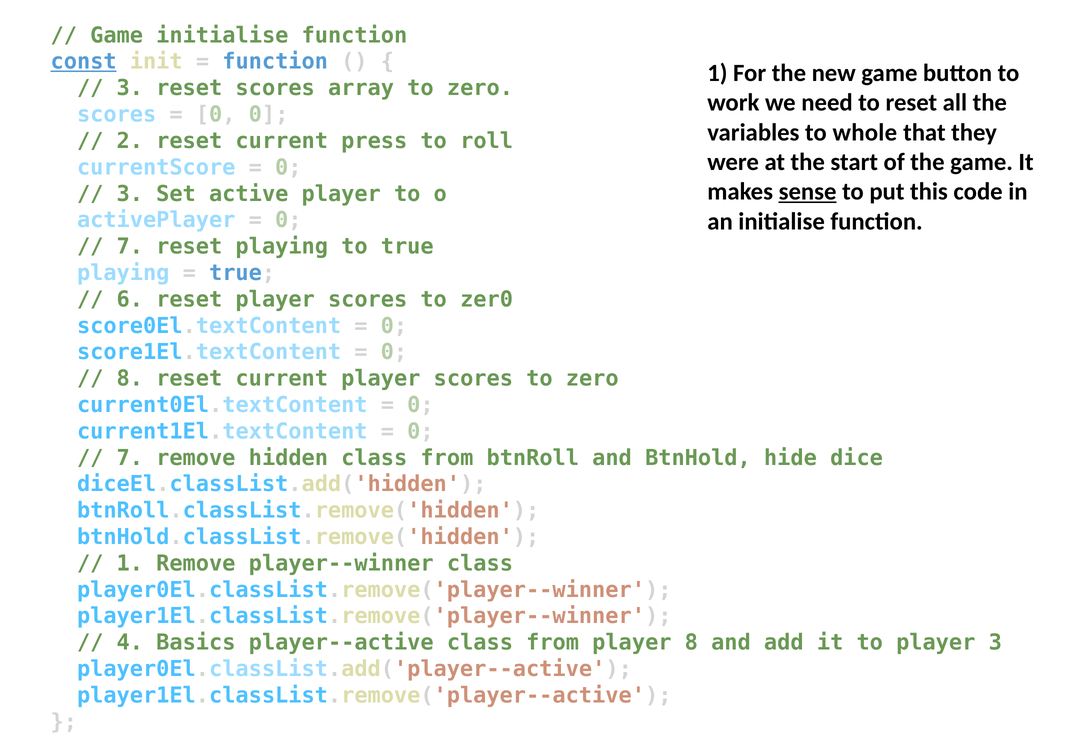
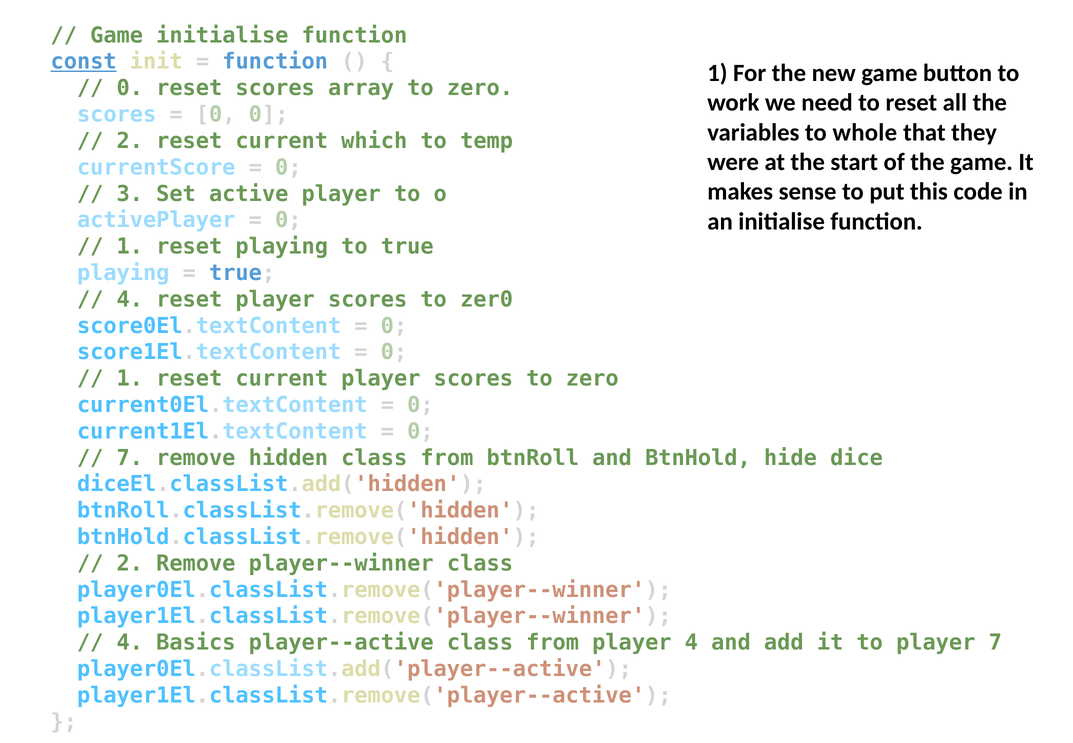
3: 3 -> 0 (130, 88)
press: press -> which (374, 141)
roll: roll -> temp (487, 141)
sense underline: present -> none (808, 192)
7: 7 -> 1 (130, 247)
6: 6 -> 4 (130, 299)
8: 8 -> 1 (130, 379)
1: 1 -> 2 (130, 563)
player 8: 8 -> 4 (691, 643)
player 3: 3 -> 7 (995, 643)
